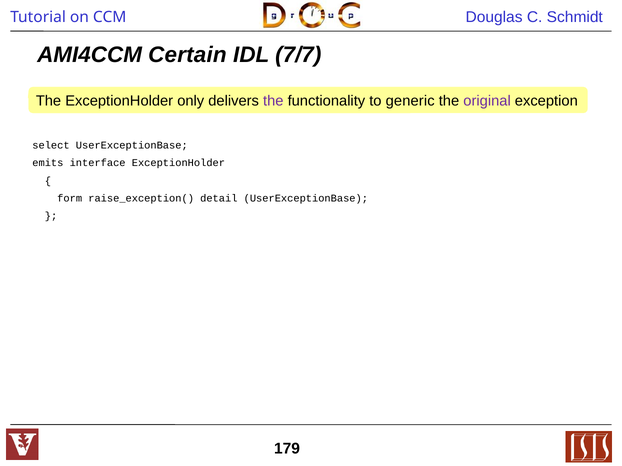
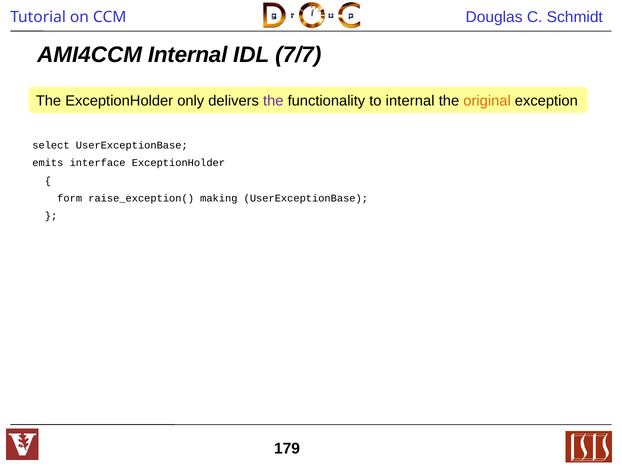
AMI4CCM Certain: Certain -> Internal (188, 55)
to generic: generic -> internal (410, 101)
original colour: purple -> orange (487, 101)
detail: detail -> making (219, 199)
